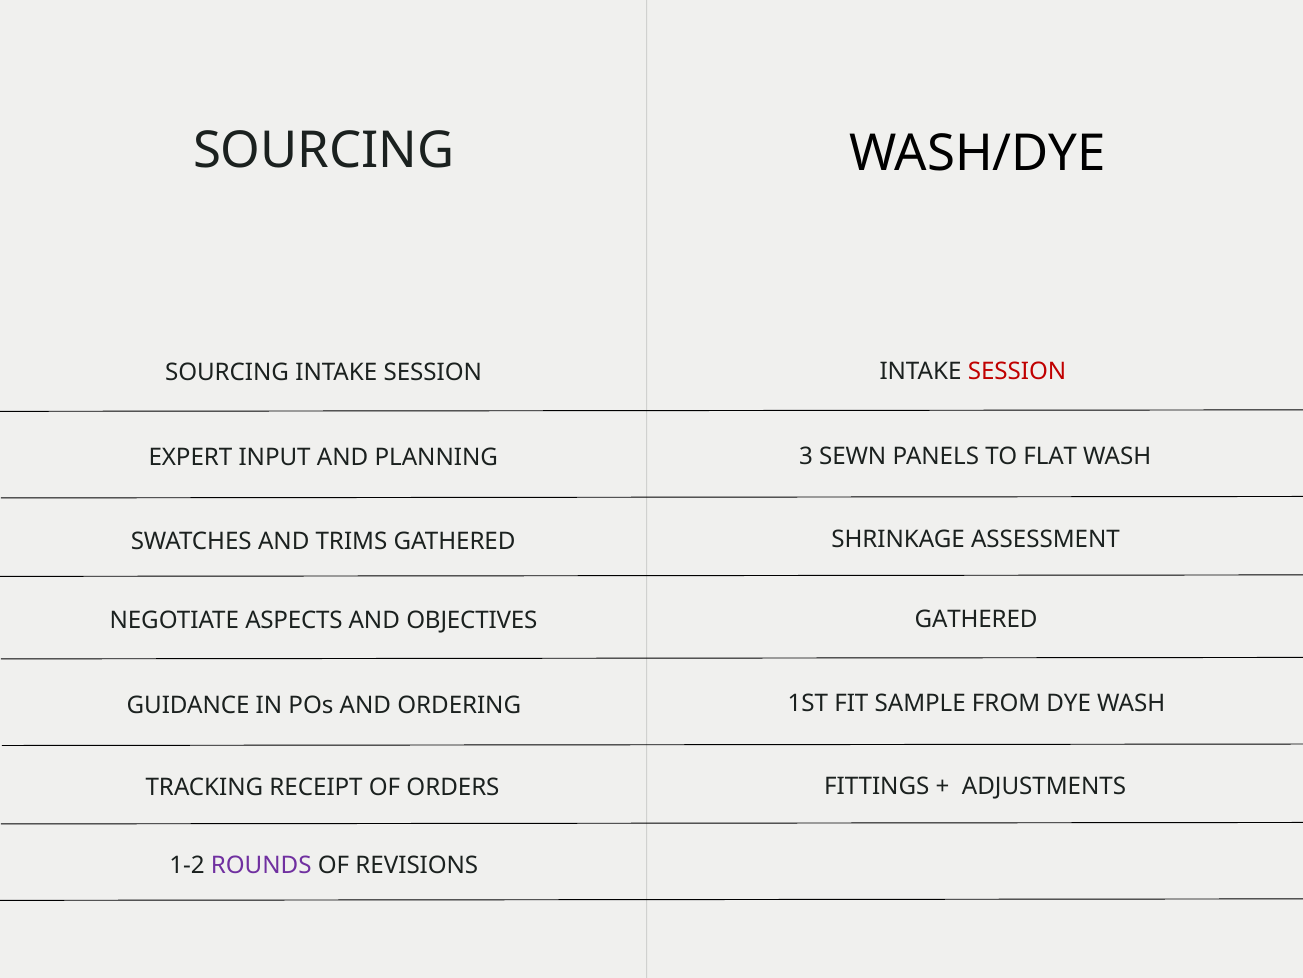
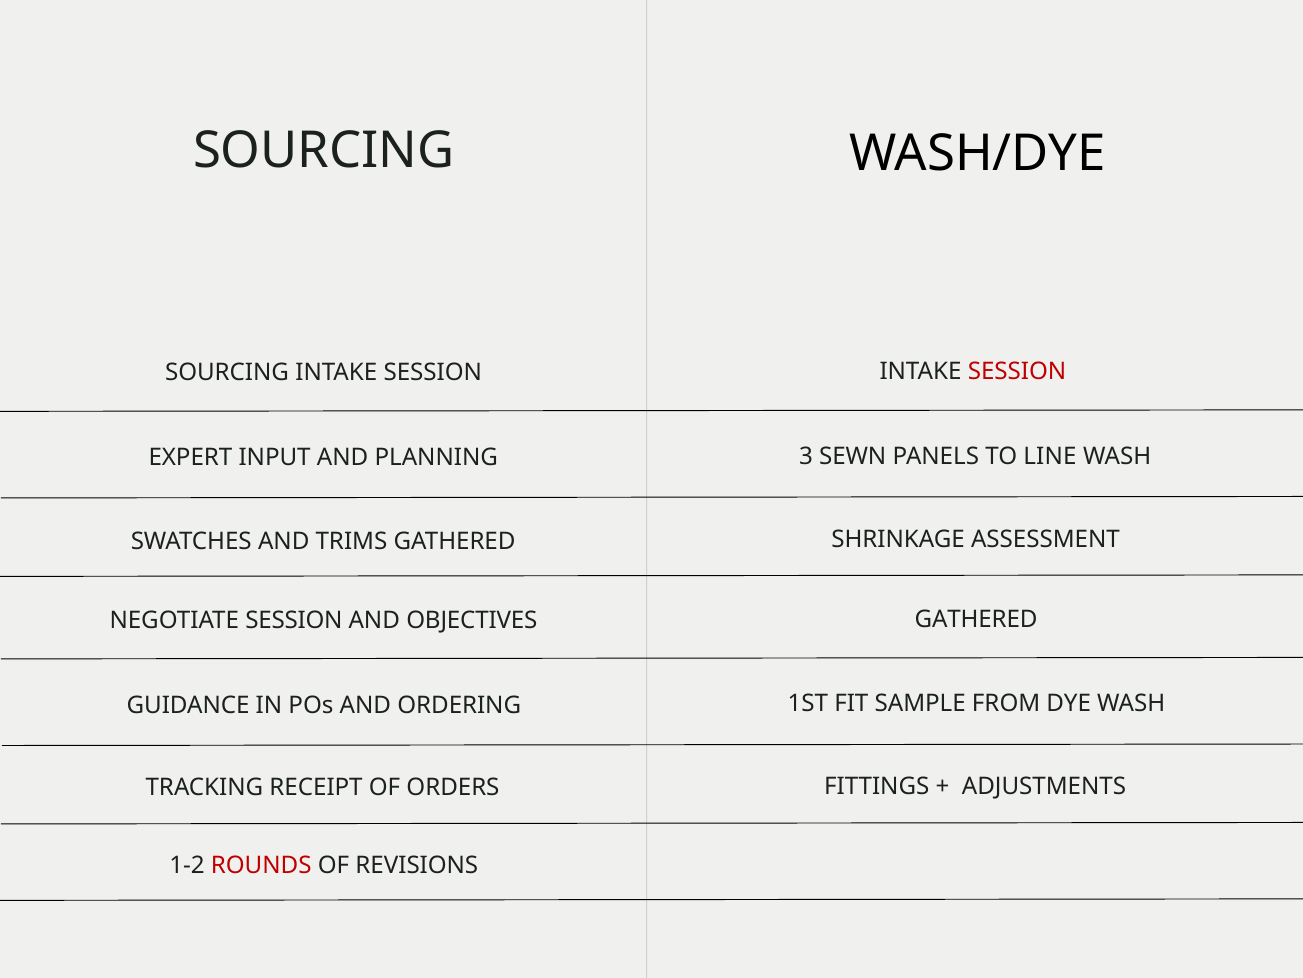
FLAT: FLAT -> LINE (1050, 456)
NEGOTIATE ASPECTS: ASPECTS -> SESSION (294, 620)
ROUNDS colour: purple -> red (261, 865)
